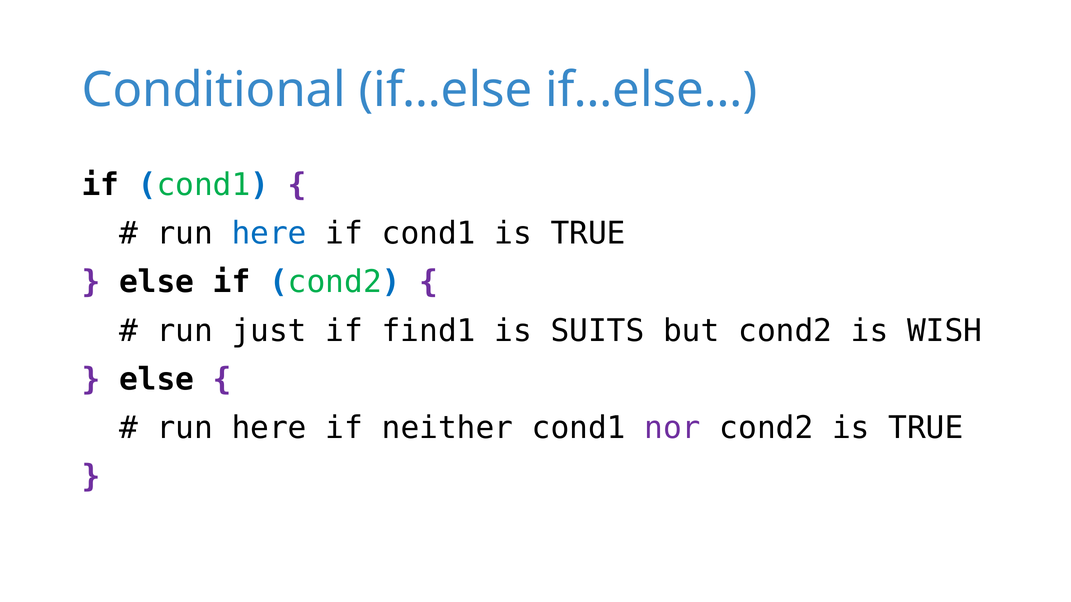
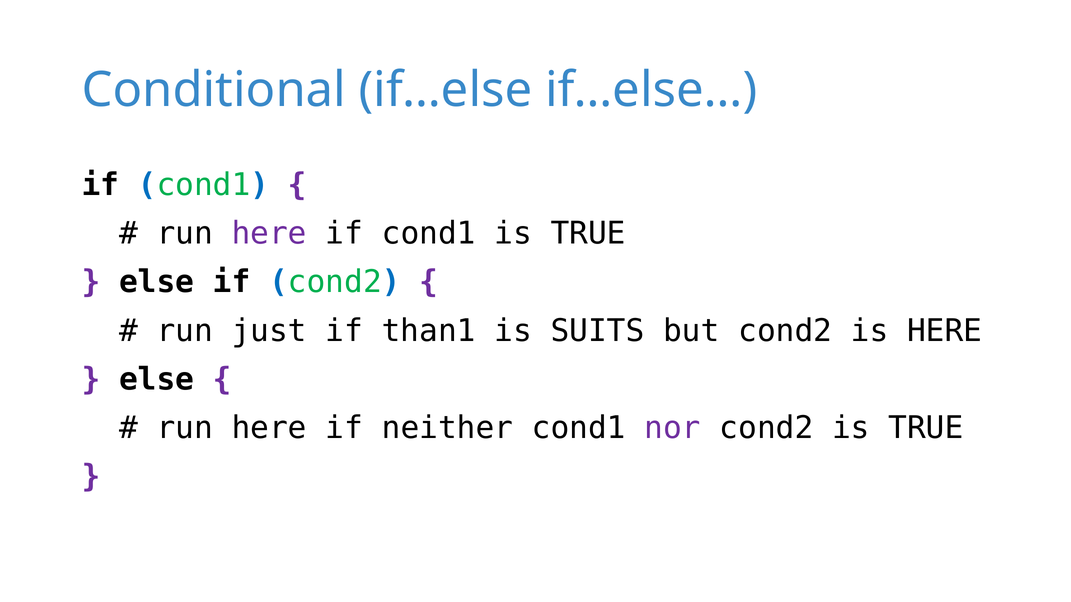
here colour: blue -> purple (269, 234)
find1: find1 -> than1 (429, 331)
is WISH: WISH -> HERE (945, 331)
